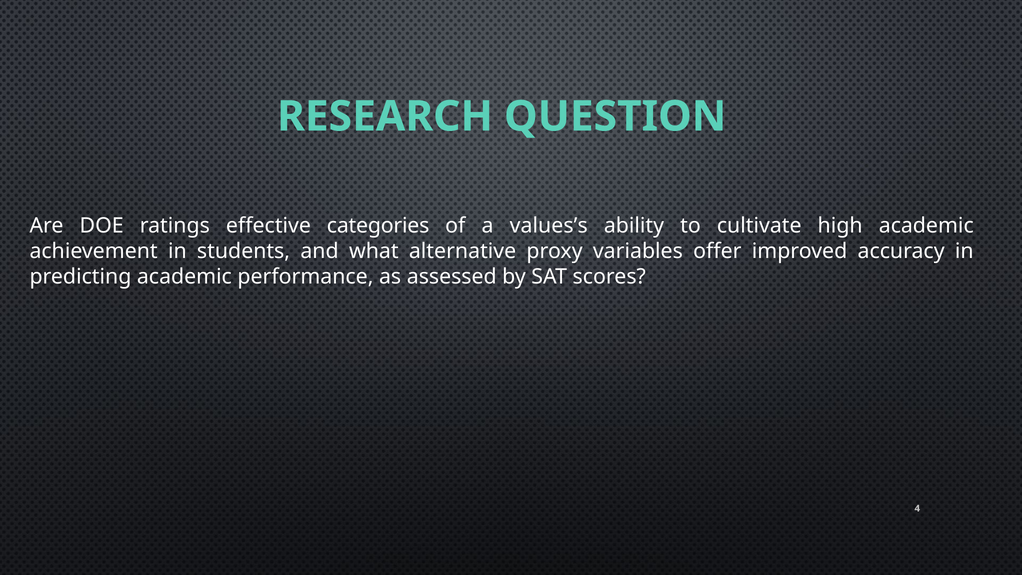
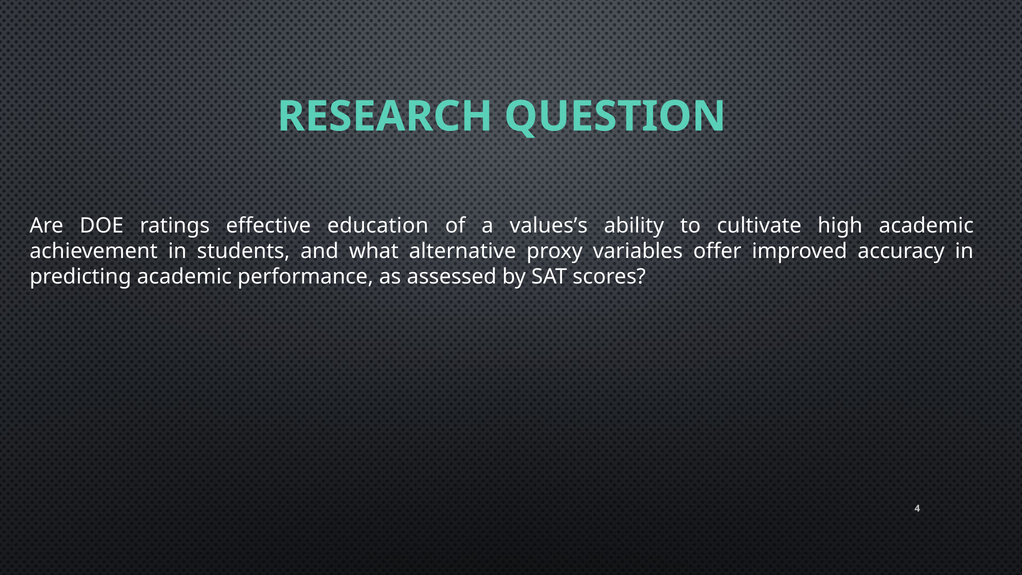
categories: categories -> education (378, 226)
